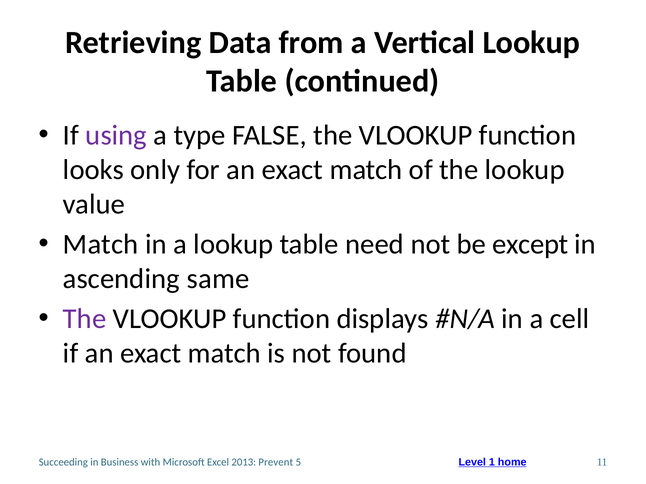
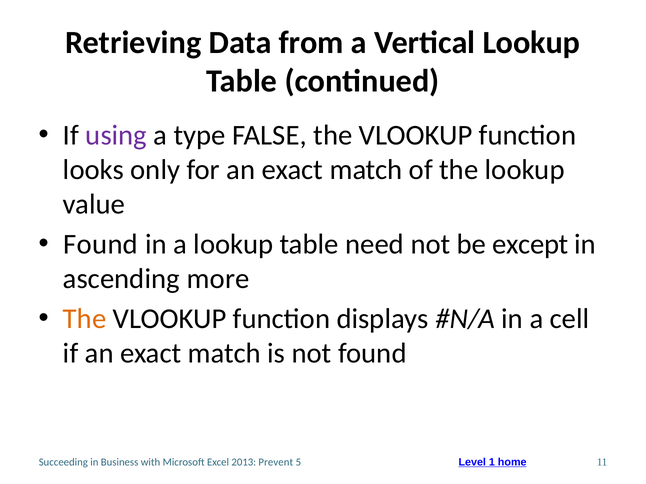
Match: Match -> Found (101, 245)
same: same -> more (218, 279)
The colour: purple -> orange (85, 319)
